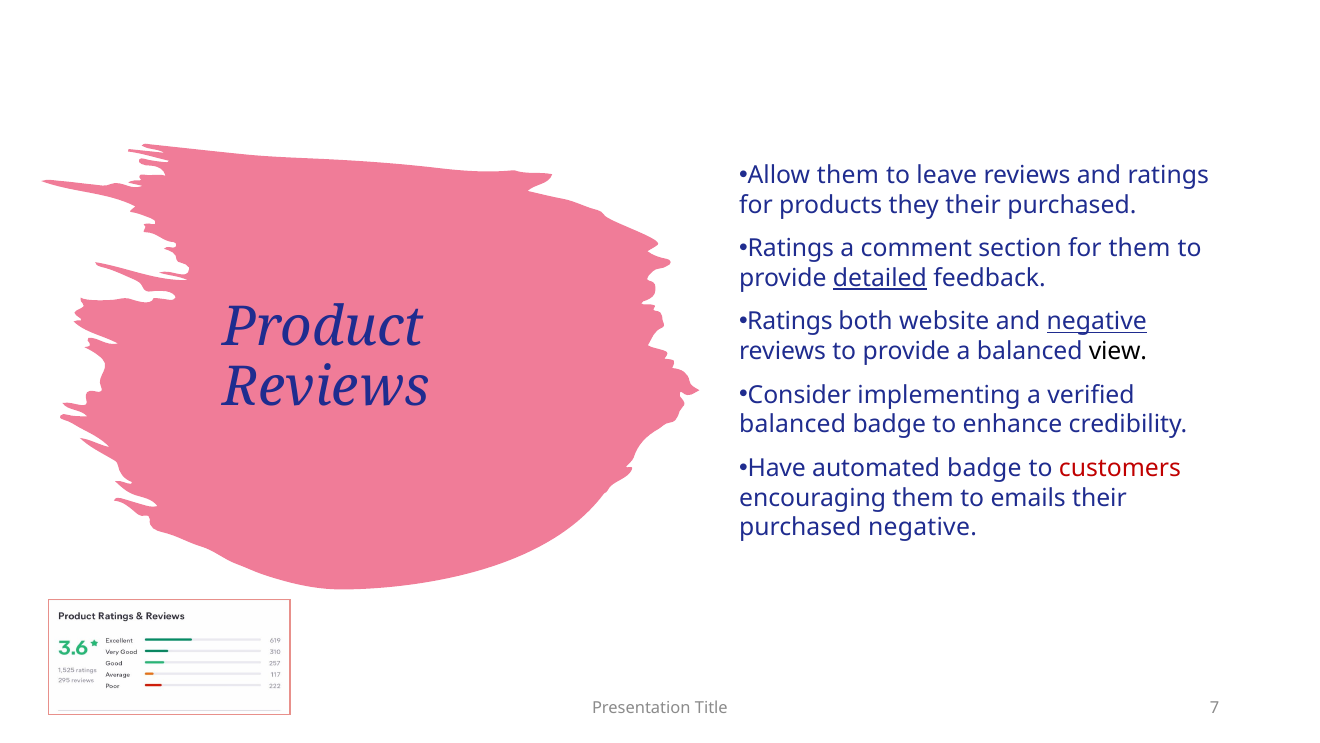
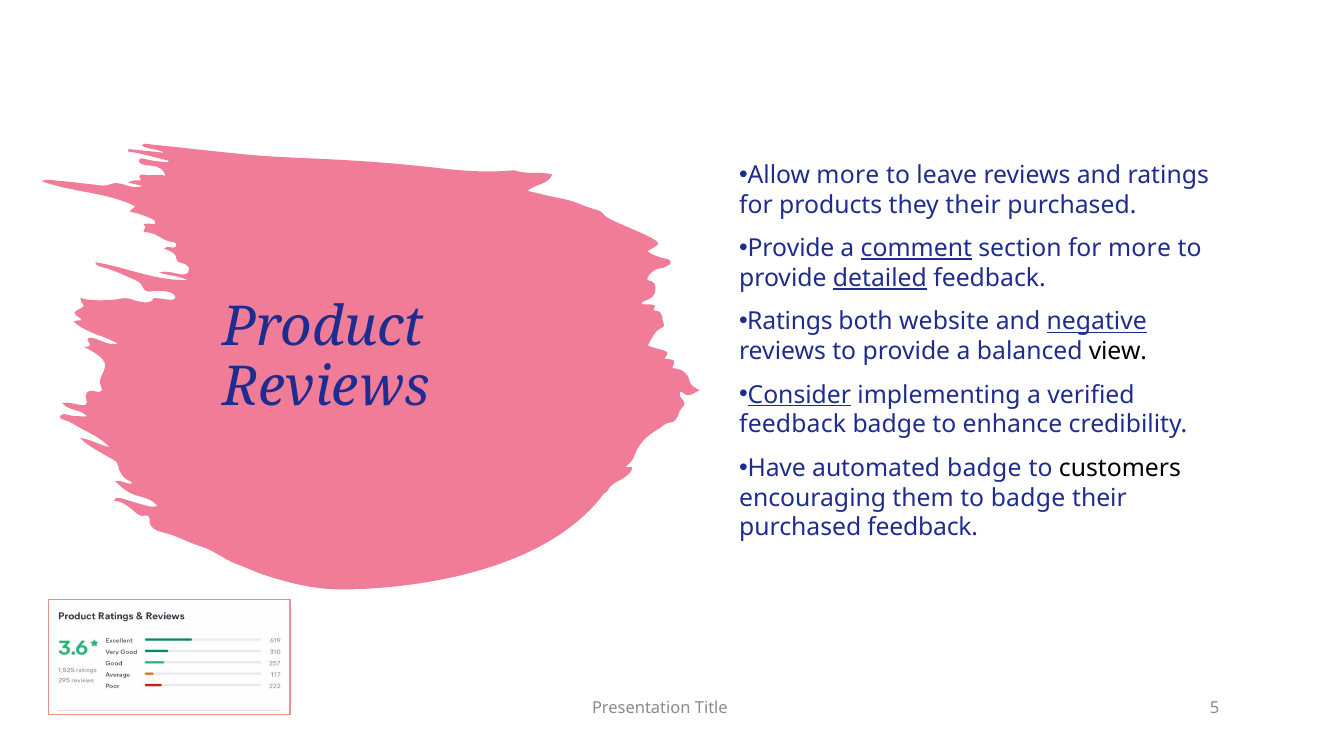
Allow them: them -> more (848, 175)
Ratings: Ratings -> Provide (791, 248)
comment underline: none -> present (916, 248)
for them: them -> more (1140, 248)
Consider underline: none -> present (799, 395)
balanced: balanced -> feedback (793, 424)
customers colour: red -> black (1120, 468)
to emails: emails -> badge (1028, 498)
purchased negative: negative -> feedback (923, 527)
7: 7 -> 5 (1215, 708)
